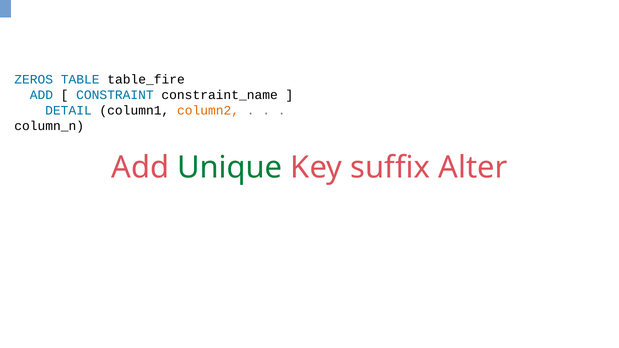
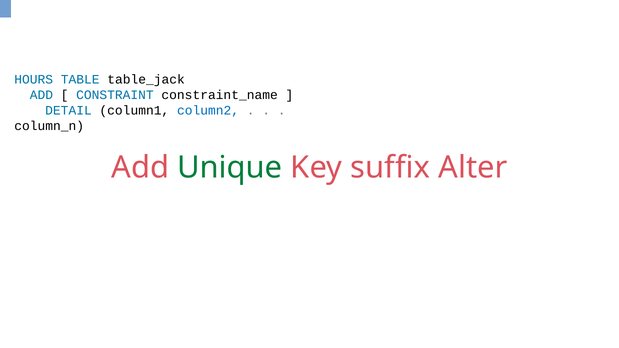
ZEROS: ZEROS -> HOURS (34, 80)
table_fire: table_fire -> table_jack (146, 80)
column2 colour: orange -> blue (208, 111)
